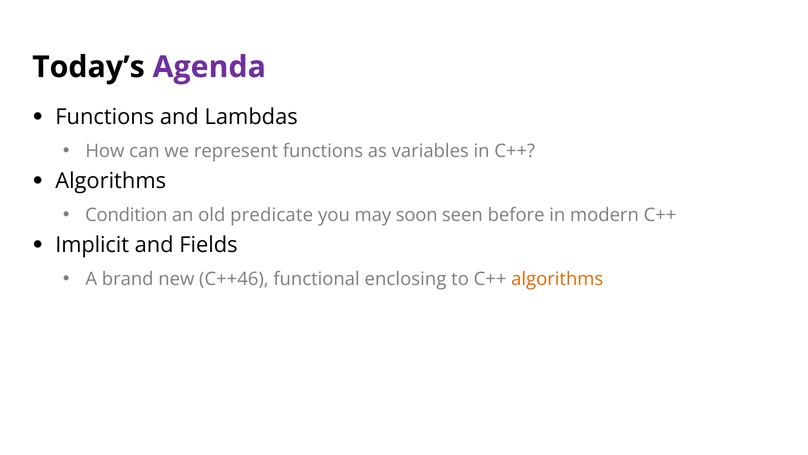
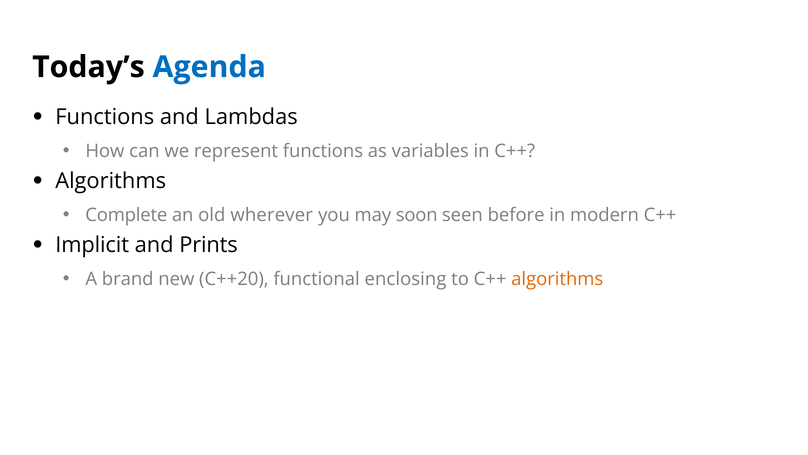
Agenda colour: purple -> blue (209, 67)
Condition: Condition -> Complete (126, 215)
predicate: predicate -> wherever (272, 215)
Fields: Fields -> Prints (209, 245)
C++46: C++46 -> C++20 (234, 279)
